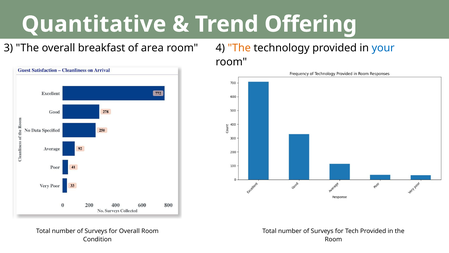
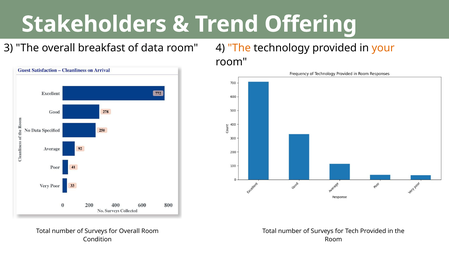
Quantitative: Quantitative -> Stakeholders (94, 24)
area: area -> data (152, 48)
your colour: blue -> orange (383, 48)
